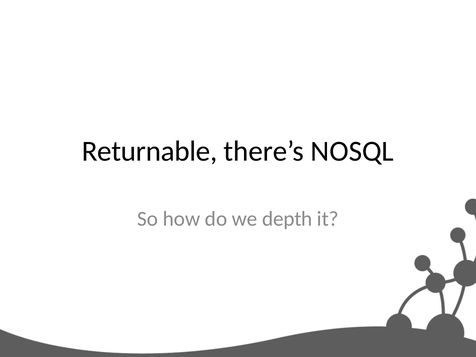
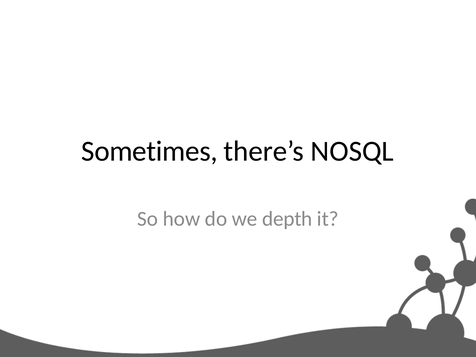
Returnable: Returnable -> Sometimes (149, 151)
